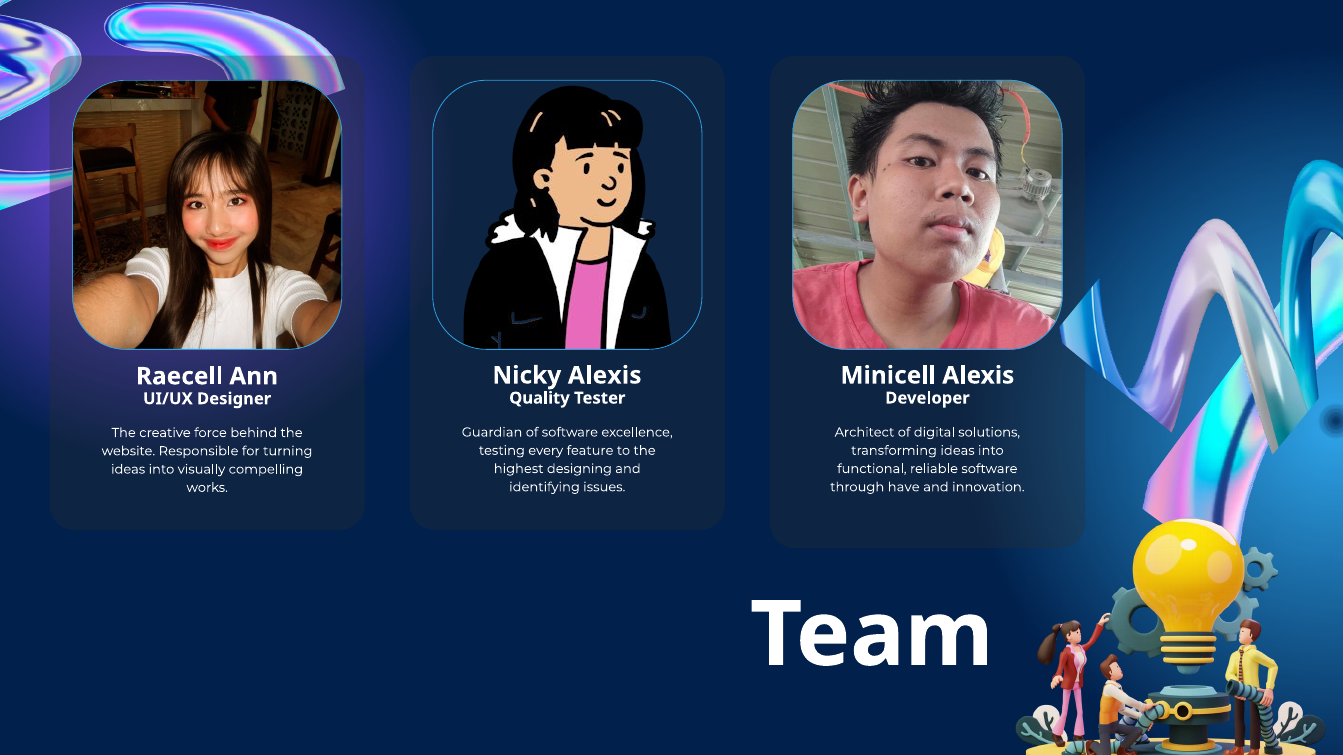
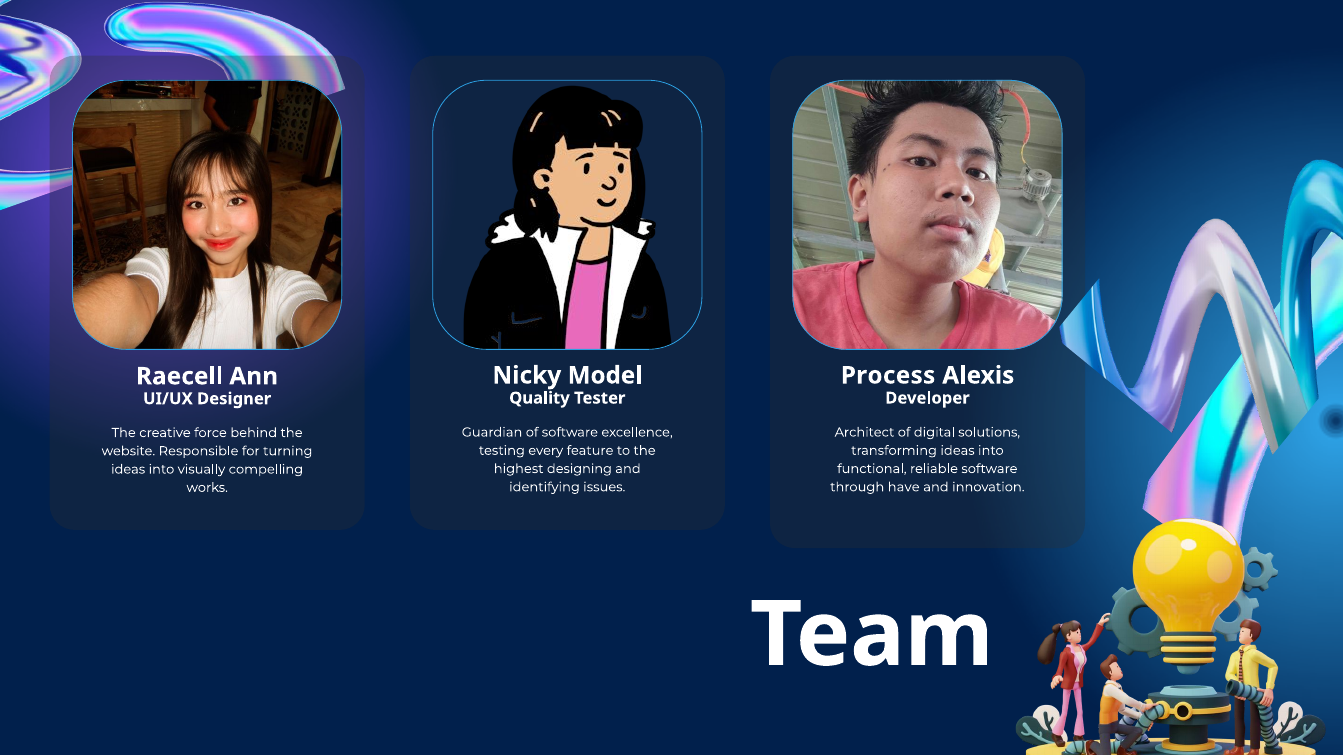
Nicky Alexis: Alexis -> Model (605, 376)
Minicell: Minicell -> Process (888, 376)
